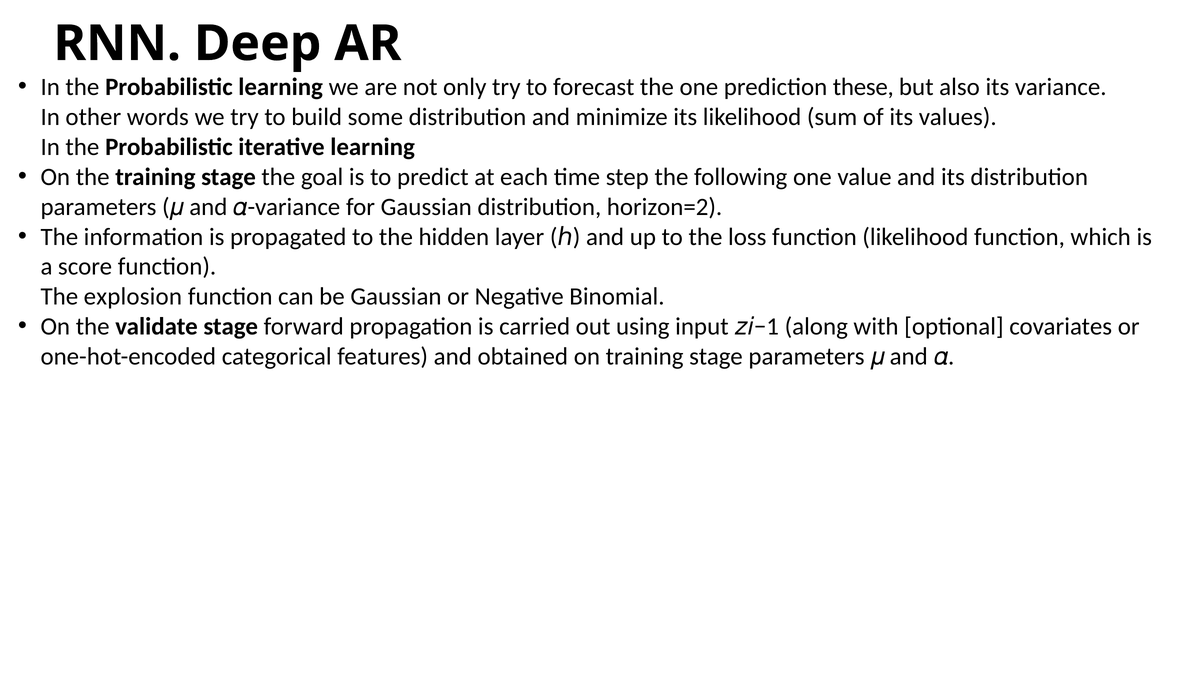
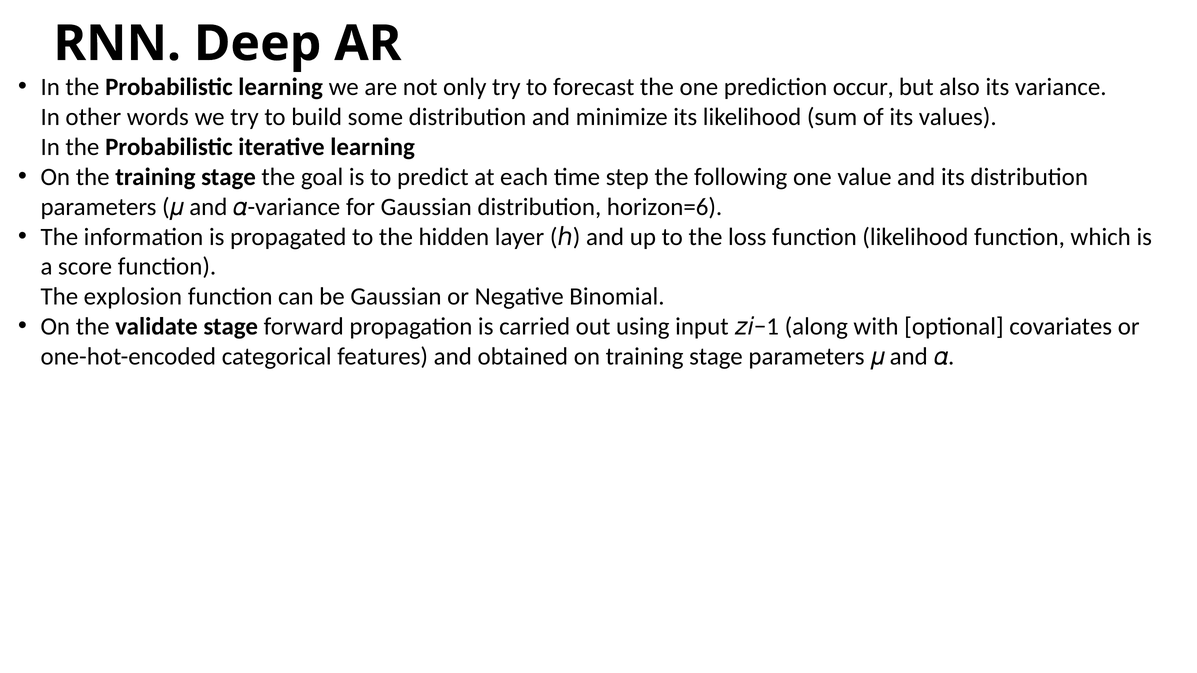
these: these -> occur (863, 87)
horizon=2: horizon=2 -> horizon=6 (665, 207)
